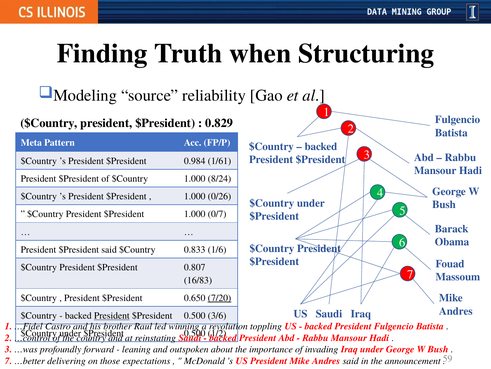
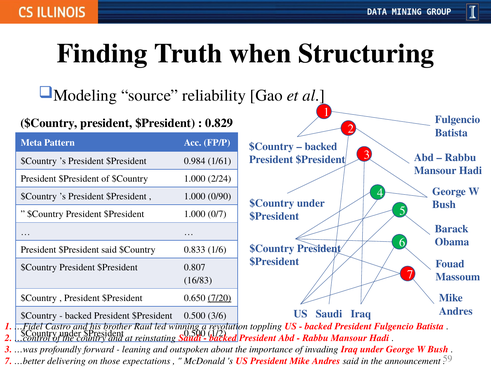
8/24: 8/24 -> 2/24 (219, 178)
0/26: 0/26 -> 0/90 (219, 196)
President underline: present -> none (112, 315)
